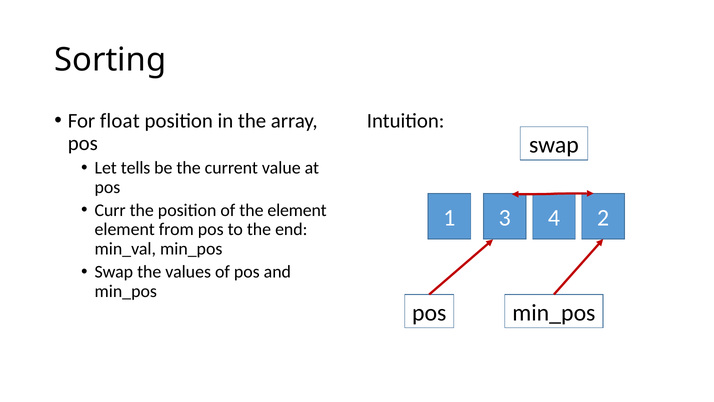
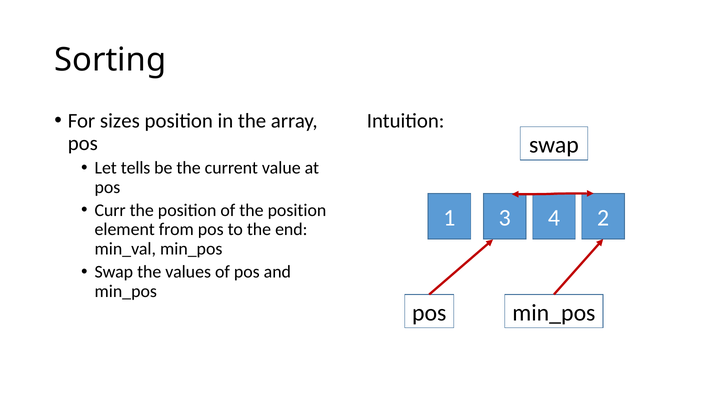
float: float -> sizes (120, 121)
of the element: element -> position (297, 210)
